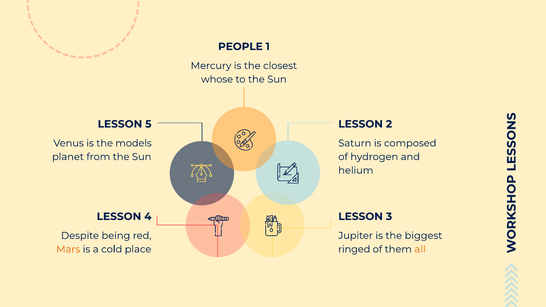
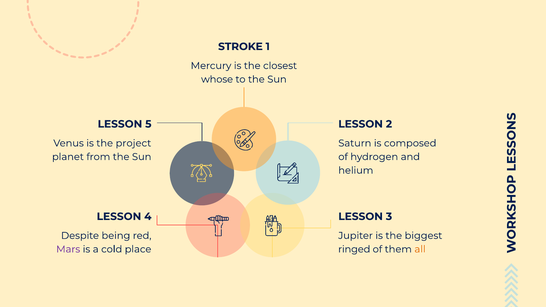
PEOPLE: PEOPLE -> STROKE (240, 47)
models: models -> project (133, 143)
Mars colour: orange -> purple (68, 249)
